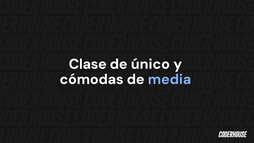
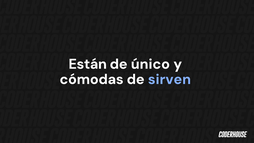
Clase: Clase -> Están (88, 64)
media: media -> sirven (169, 79)
